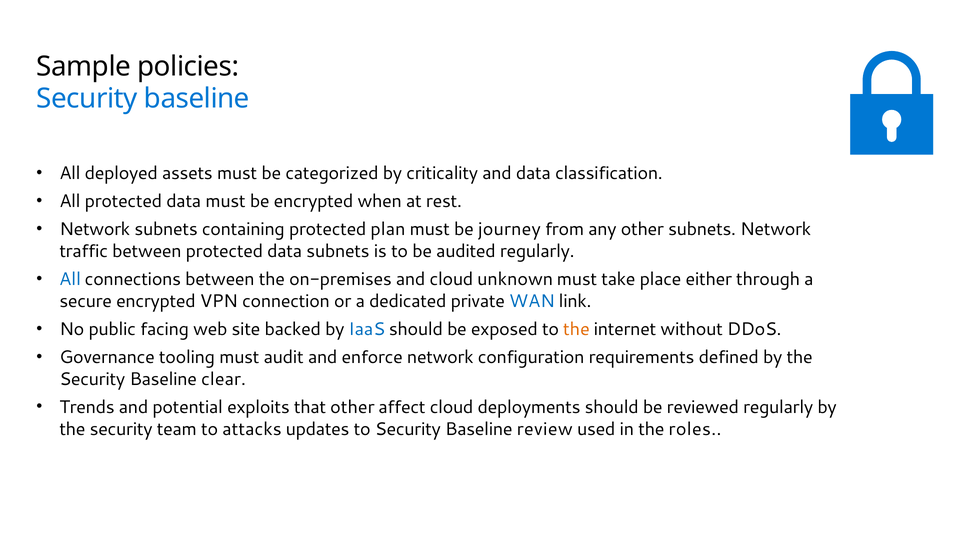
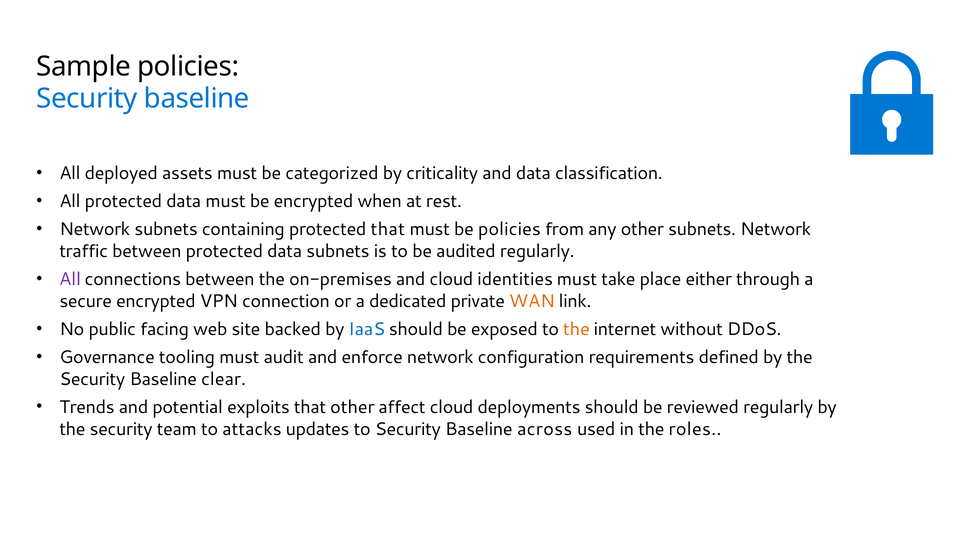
protected plan: plan -> that (388, 229)
be journey: journey -> policies (509, 229)
All colour: blue -> purple (70, 279)
unknown: unknown -> identities (515, 279)
WAN colour: blue -> orange (532, 301)
review: review -> across (545, 429)
